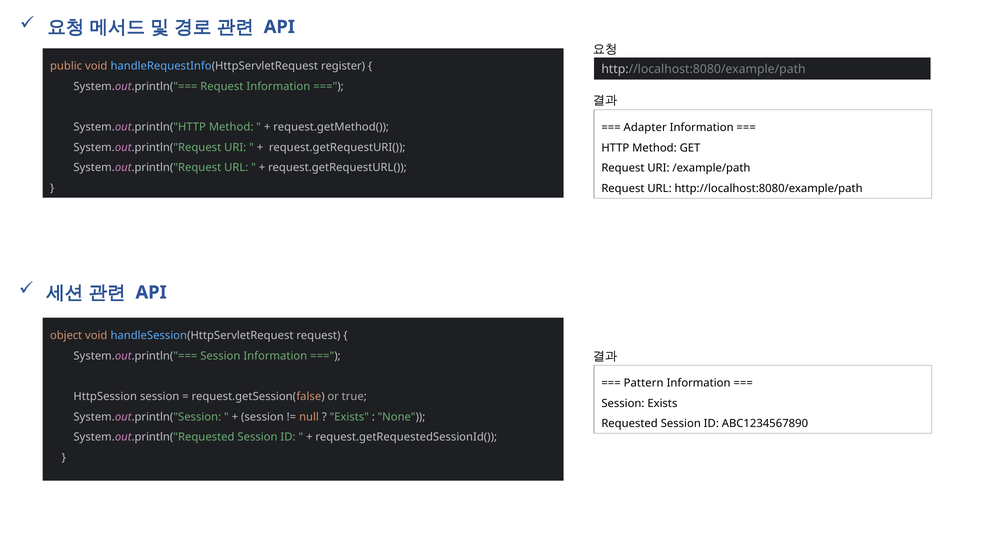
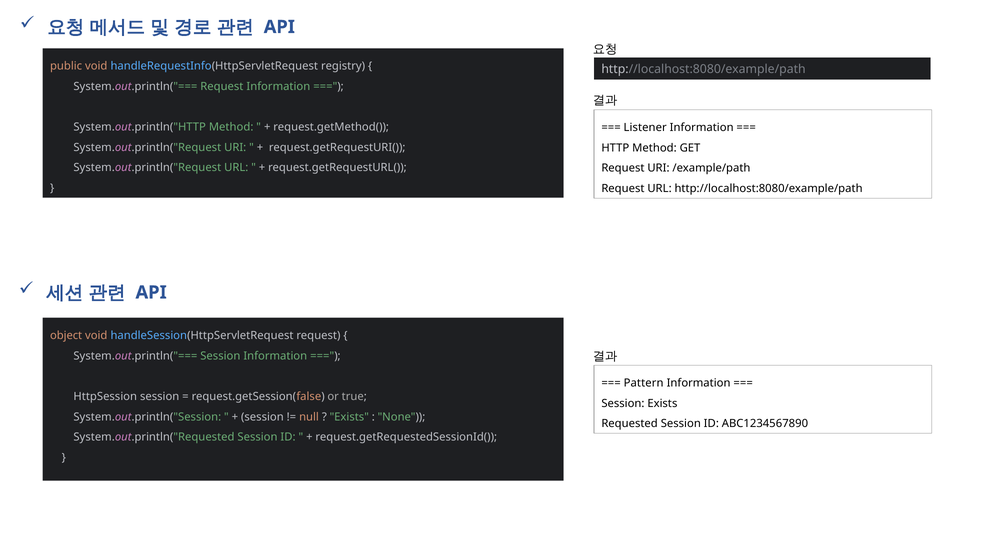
register: register -> registry (343, 66)
Adapter: Adapter -> Listener (645, 128)
